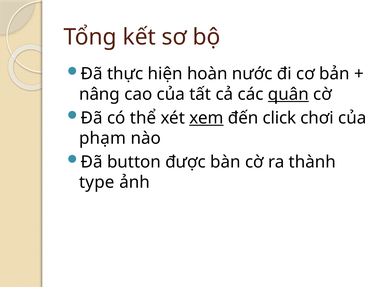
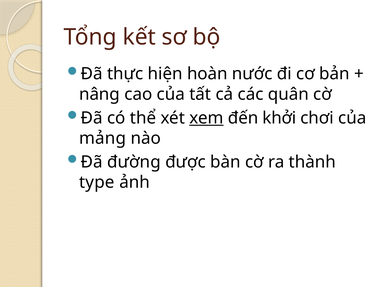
quân underline: present -> none (288, 94)
click: click -> khởi (279, 118)
phạm: phạm -> mảng (103, 138)
button: button -> đường (134, 162)
